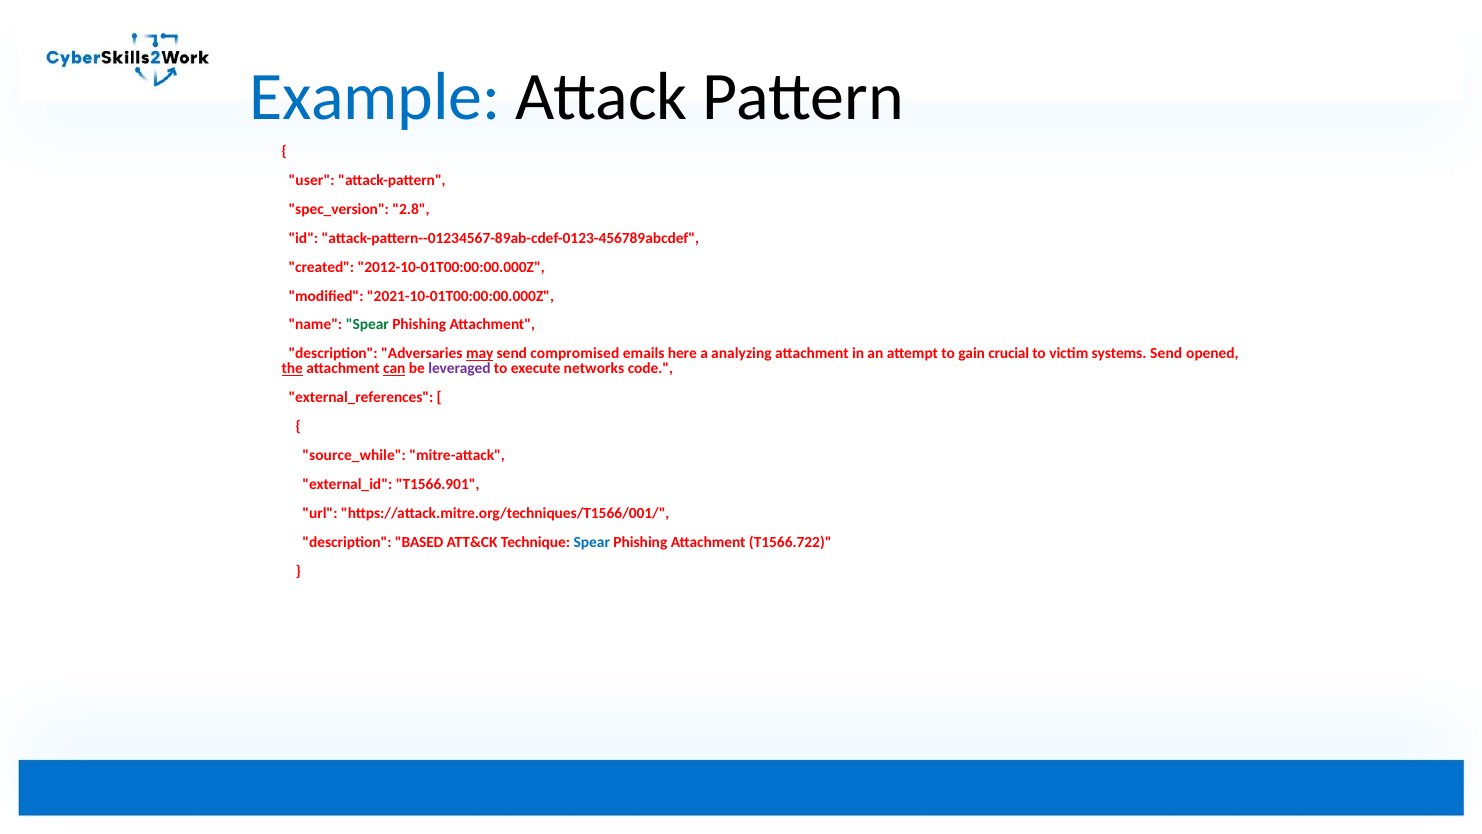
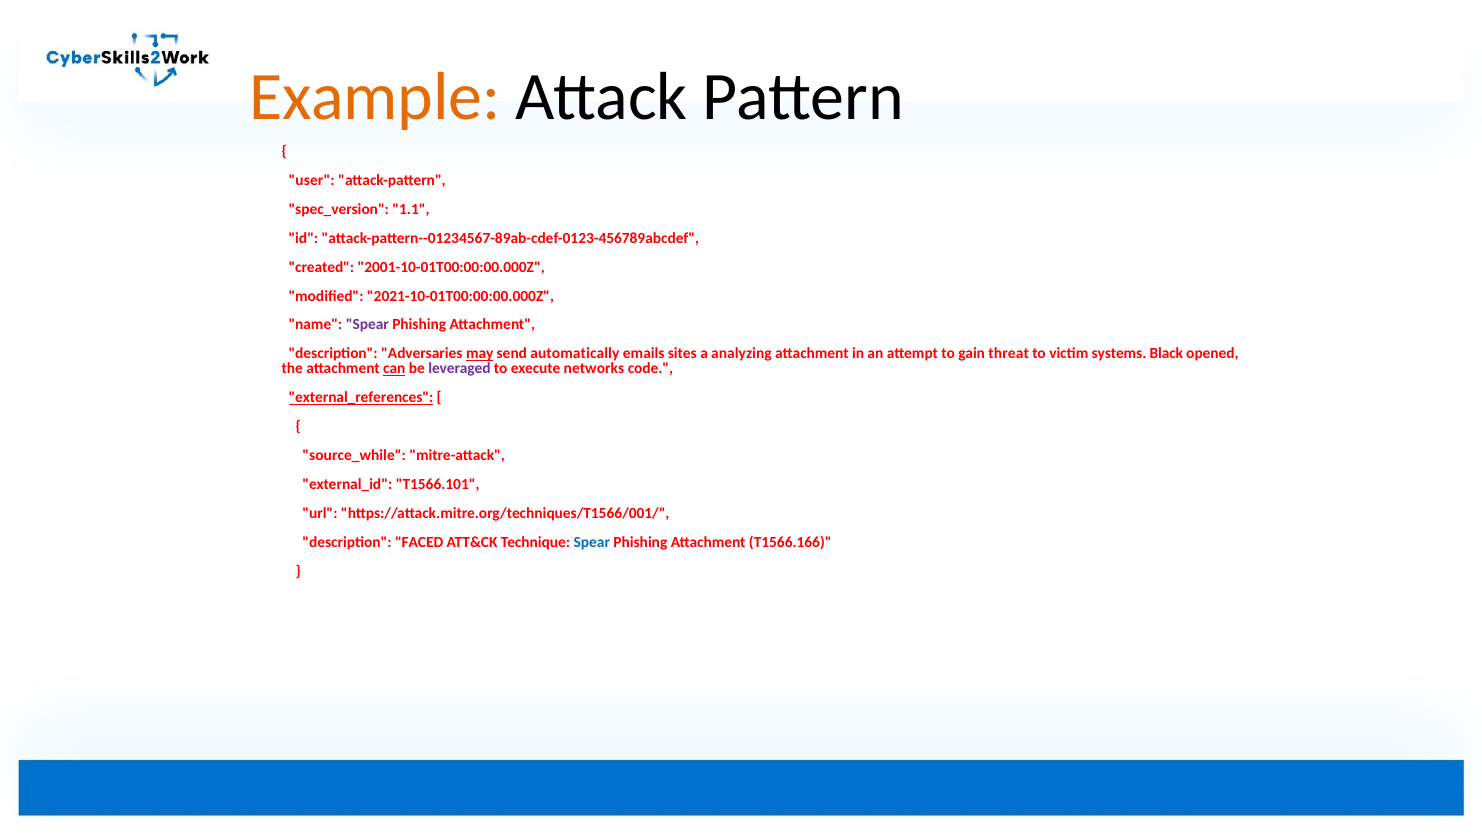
Example colour: blue -> orange (375, 97)
2.8: 2.8 -> 1.1 (411, 209)
2012-10-01T00:00:00.000Z: 2012-10-01T00:00:00.000Z -> 2001-10-01T00:00:00.000Z (451, 267)
Spear colour: green -> purple (367, 325)
compromised: compromised -> automatically (575, 354)
here: here -> sites (682, 354)
crucial: crucial -> threat (1009, 354)
systems Send: Send -> Black (1166, 354)
the underline: present -> none (292, 369)
external_references underline: none -> present (361, 397)
T1566.901: T1566.901 -> T1566.101 (438, 484)
BASED: BASED -> FACED (419, 542)
T1566.722: T1566.722 -> T1566.166 (790, 542)
